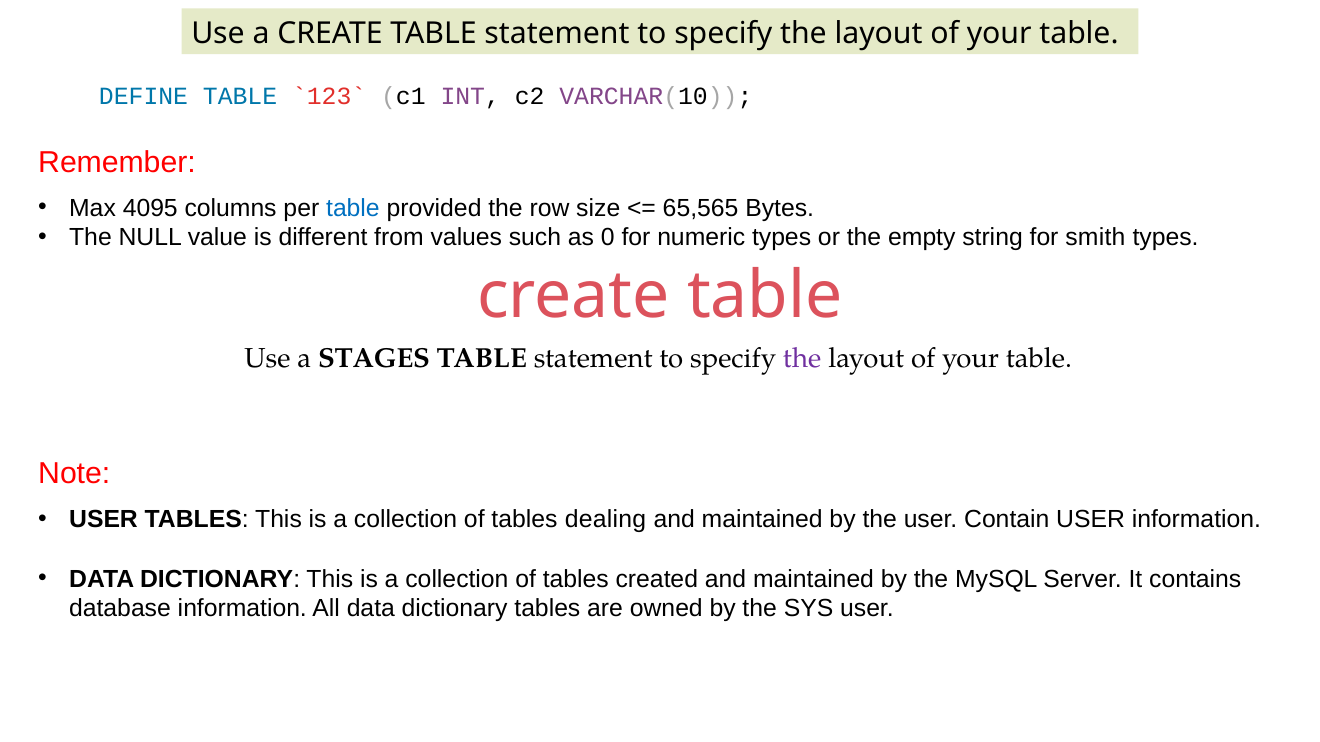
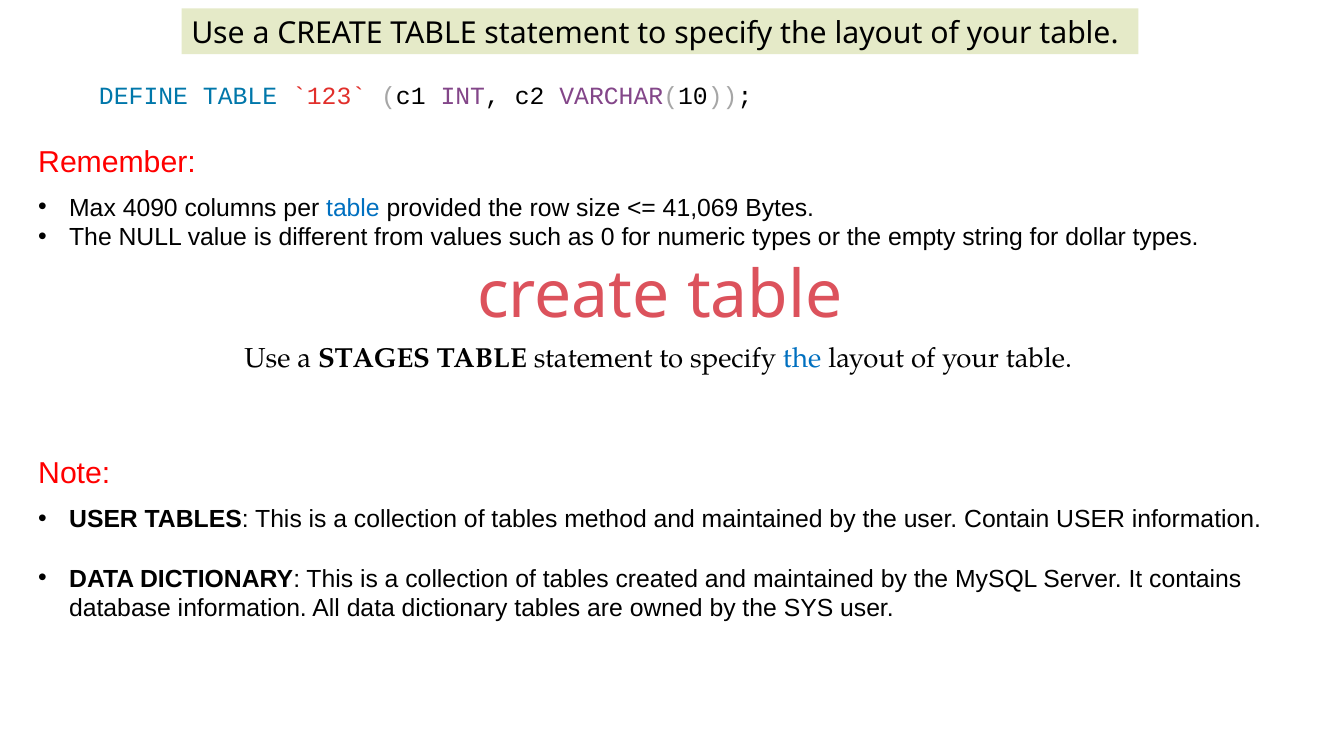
4095: 4095 -> 4090 (150, 208)
65,565: 65,565 -> 41,069 (701, 208)
smith: smith -> dollar (1096, 238)
the colour: purple -> blue (802, 359)
dealing: dealing -> method (606, 520)
